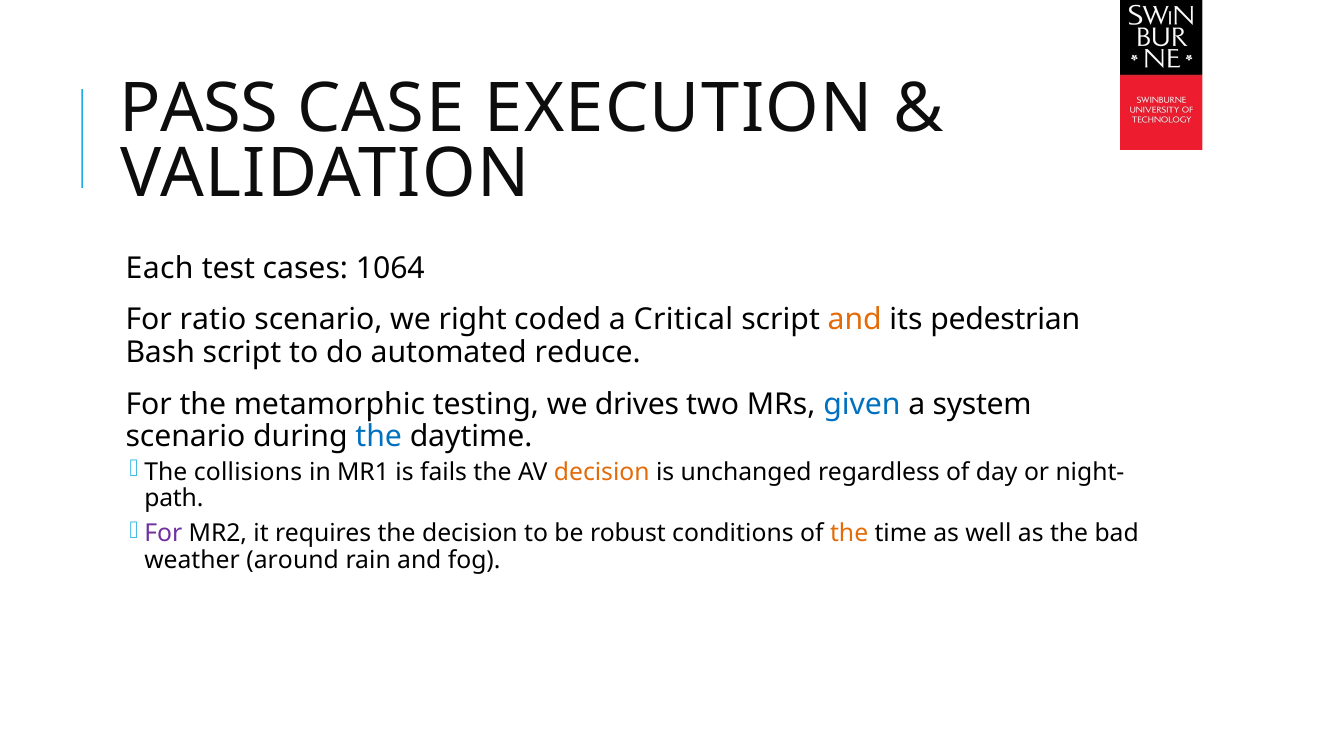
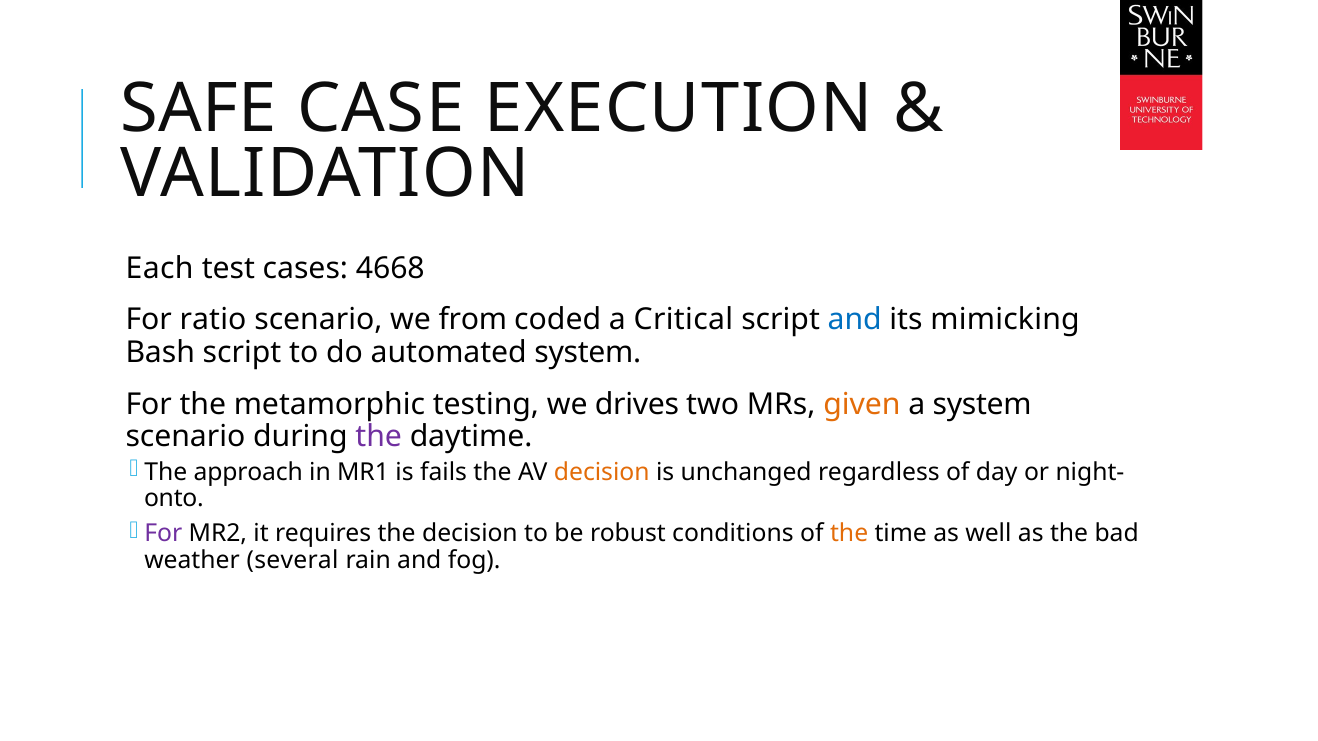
PASS: PASS -> SAFE (199, 108)
1064: 1064 -> 4668 (390, 268)
right: right -> from (473, 320)
and colour: orange -> blue (855, 320)
pedestrian: pedestrian -> mimicking (1005, 320)
automated reduce: reduce -> system (588, 353)
given colour: blue -> orange (862, 404)
the colour: blue -> purple (379, 437)
collisions: collisions -> approach (248, 472)
path: path -> onto (174, 499)
around: around -> several (293, 561)
